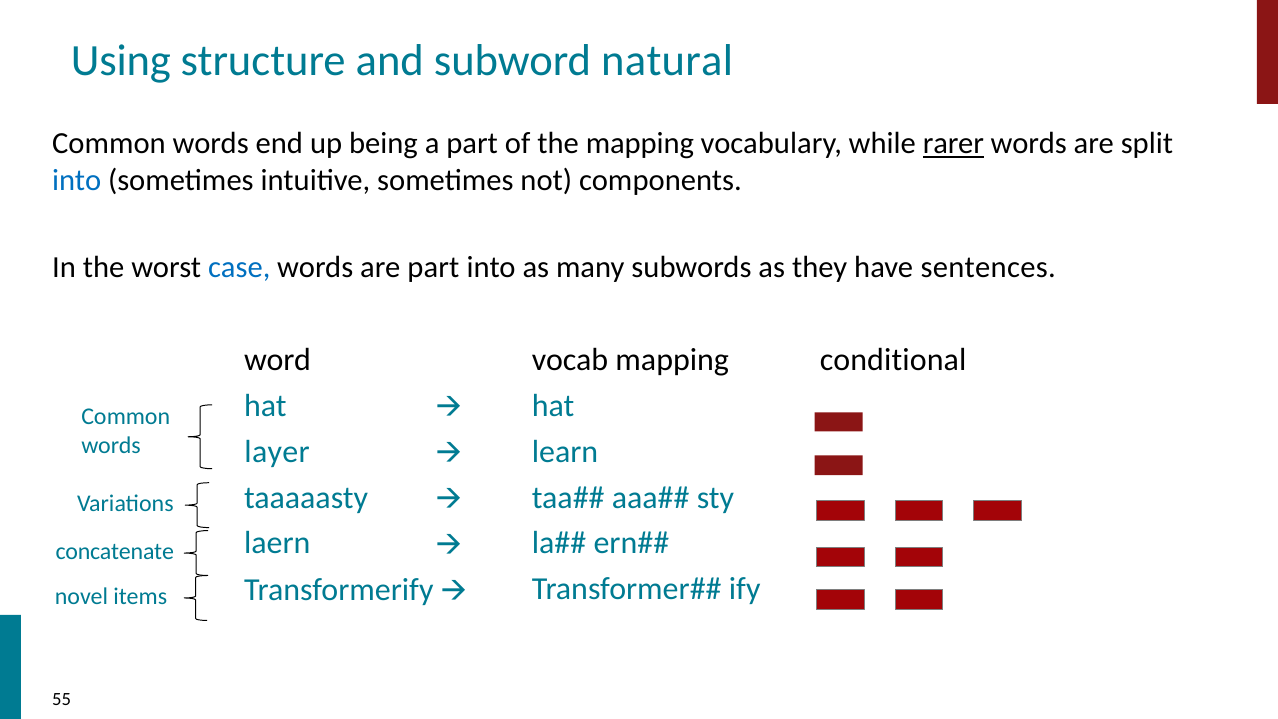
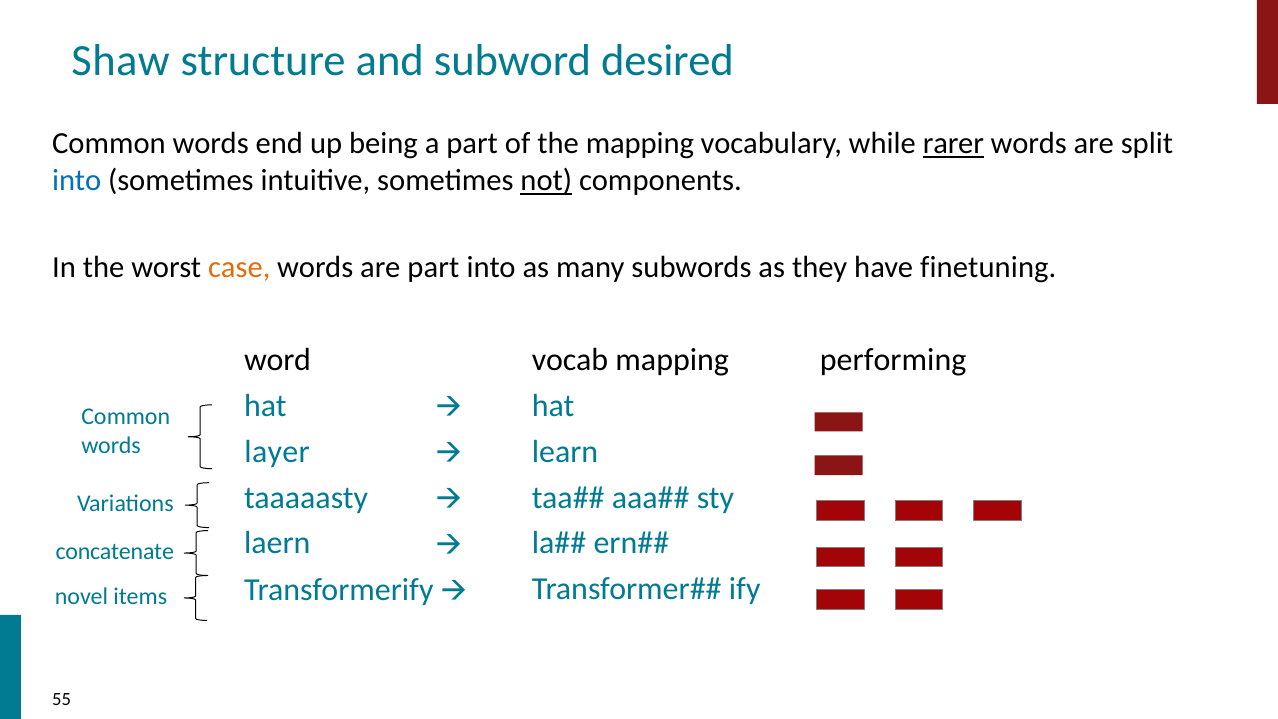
Using: Using -> Shaw (121, 61)
natural: natural -> desired (667, 61)
not underline: none -> present (546, 181)
case colour: blue -> orange (239, 268)
sentences: sentences -> finetuning (988, 268)
conditional: conditional -> performing (893, 360)
